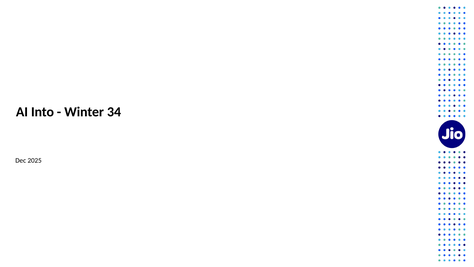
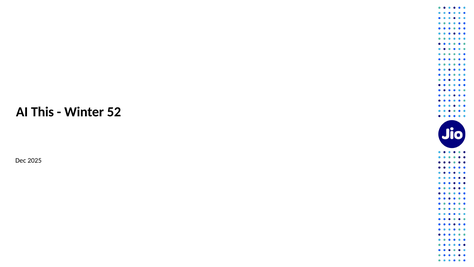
Into: Into -> This (42, 112)
34: 34 -> 52 (114, 112)
